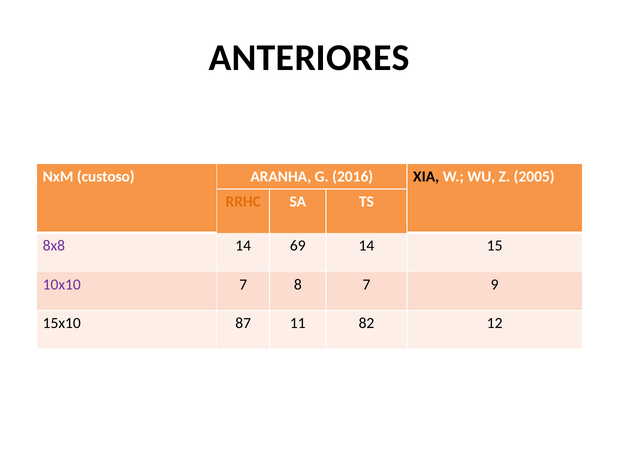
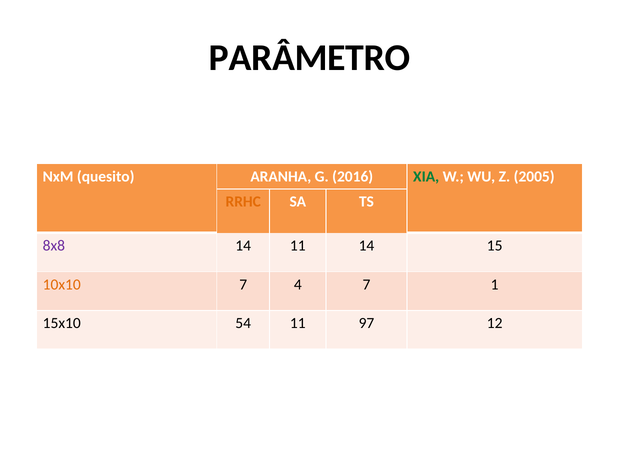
ANTERIORES: ANTERIORES -> PARÂMETRO (310, 58)
custoso: custoso -> quesito (106, 177)
XIA colour: black -> green (426, 177)
14 69: 69 -> 11 (298, 246)
10x10 colour: purple -> orange (62, 285)
8: 8 -> 4 (298, 285)
9: 9 -> 1 (495, 285)
87: 87 -> 54 (243, 323)
82: 82 -> 97 (366, 323)
